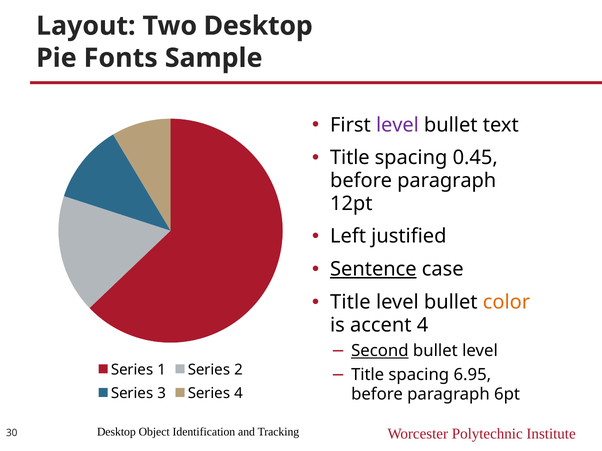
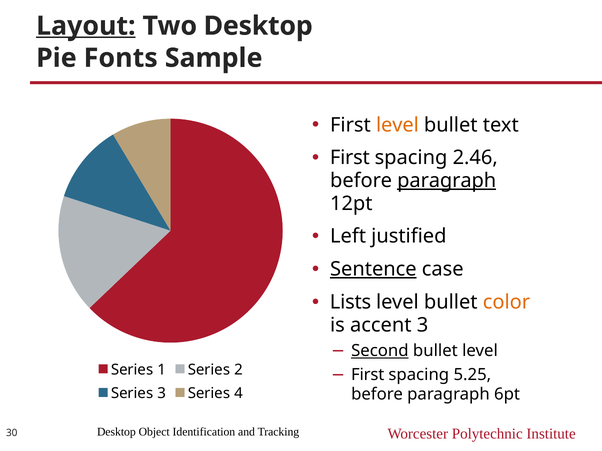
Layout underline: none -> present (86, 26)
level colour: purple -> orange (397, 125)
Title: Title -> First (350, 158)
0.45: 0.45 -> 2.46 (475, 158)
paragraph underline: none -> present (447, 181)
Title: Title -> Lists (351, 302)
accent 4: 4 -> 3 (423, 325)
Title: Title -> First (368, 375)
6.95: 6.95 -> 5.25 (472, 375)
